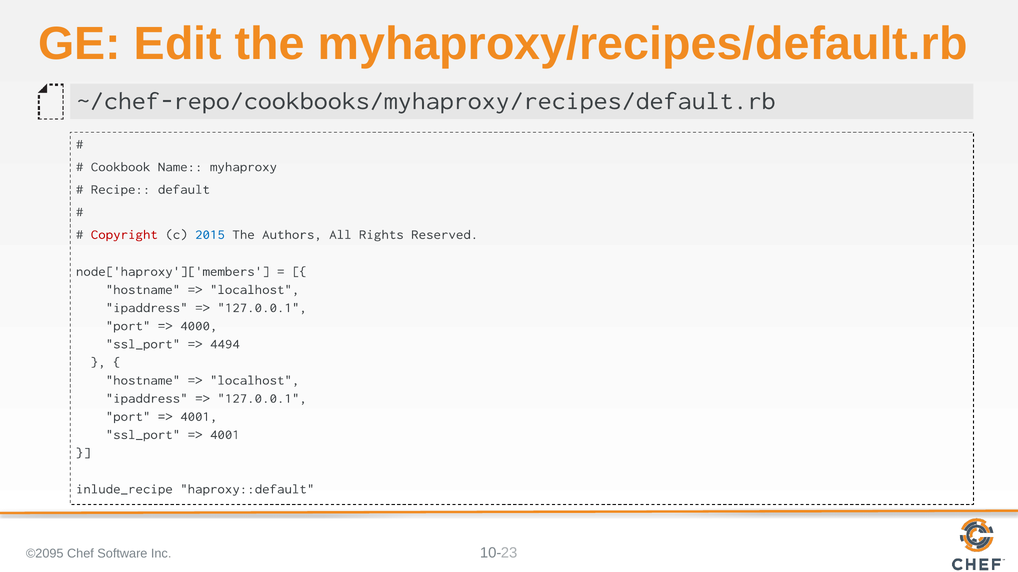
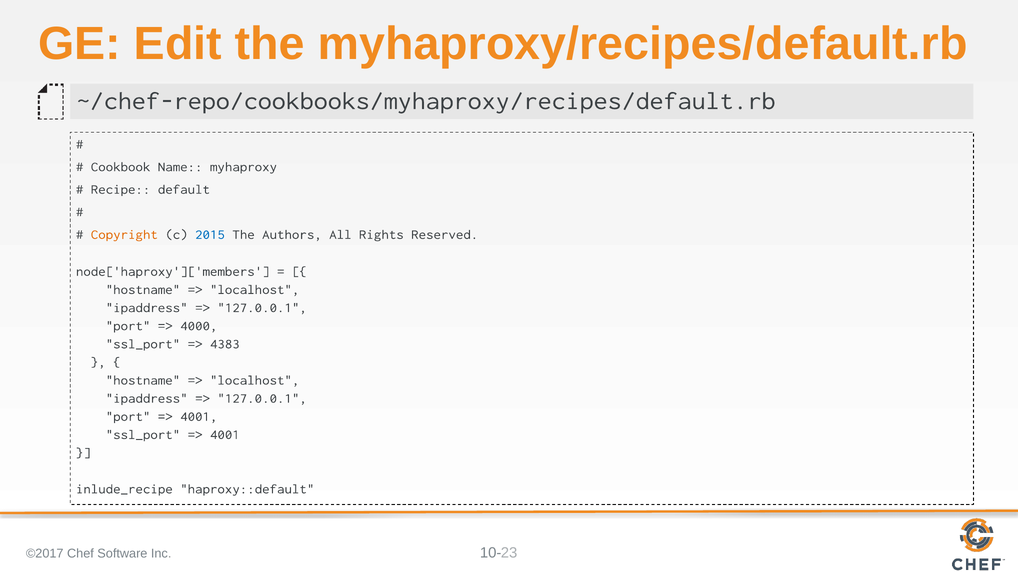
Copyright colour: red -> orange (124, 235)
4494: 4494 -> 4383 (225, 344)
©2095: ©2095 -> ©2017 (45, 554)
